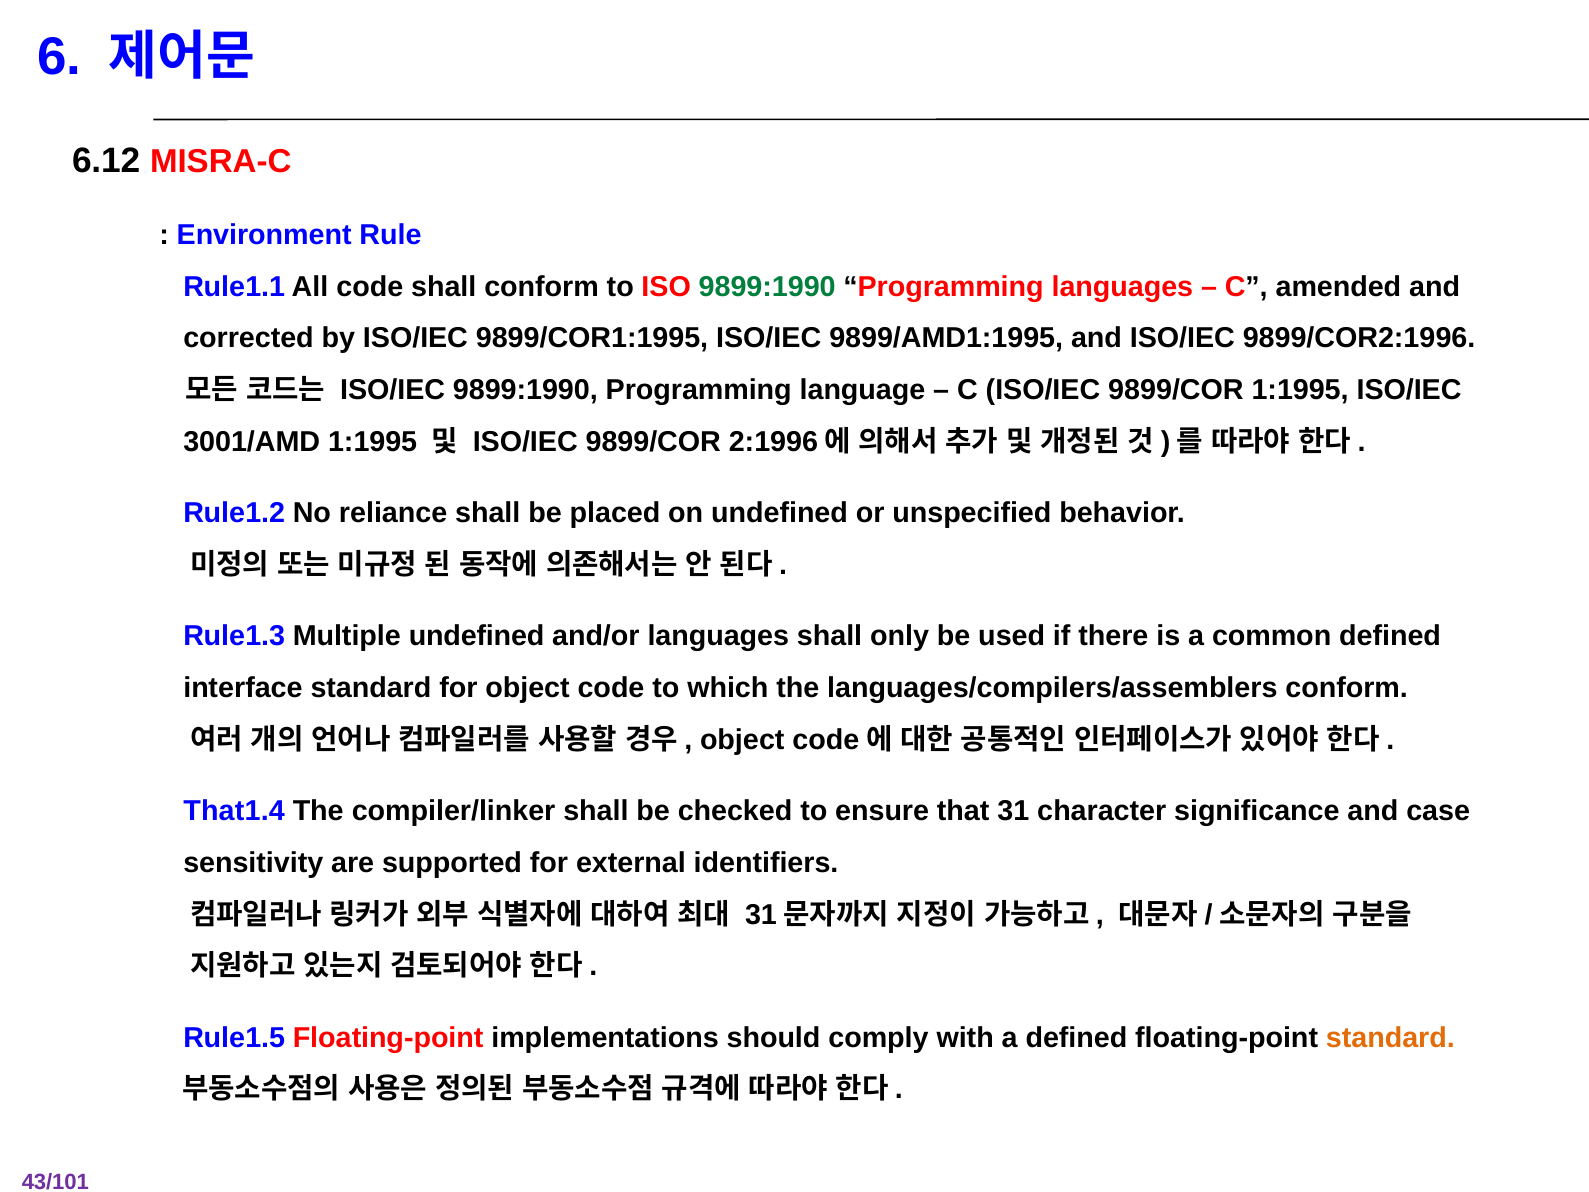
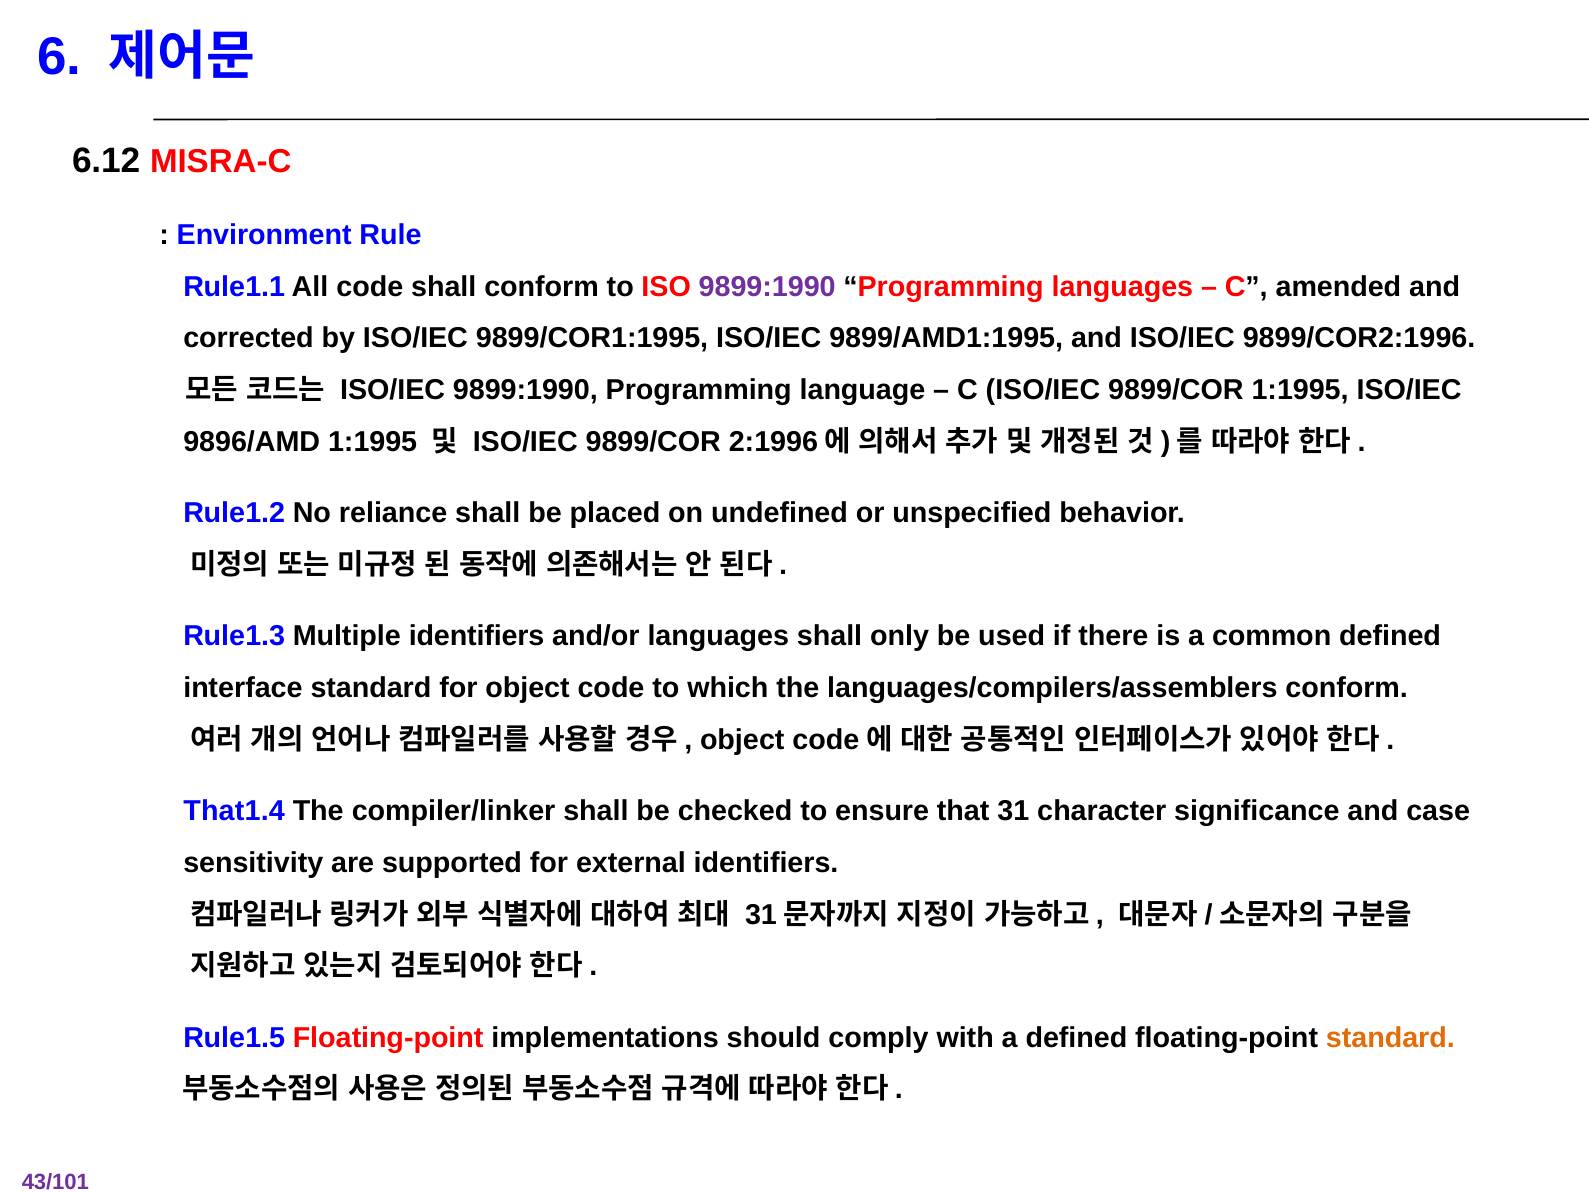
9899:1990 colour: green -> purple (767, 287)
3001/AMD: 3001/AMD -> 9896/AMD (252, 442)
Multiple undefined: undefined -> identifiers (477, 636)
